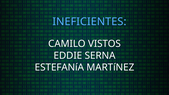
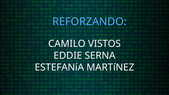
INEFICIENTES: INEFICIENTES -> REFORZANDO (89, 22)
